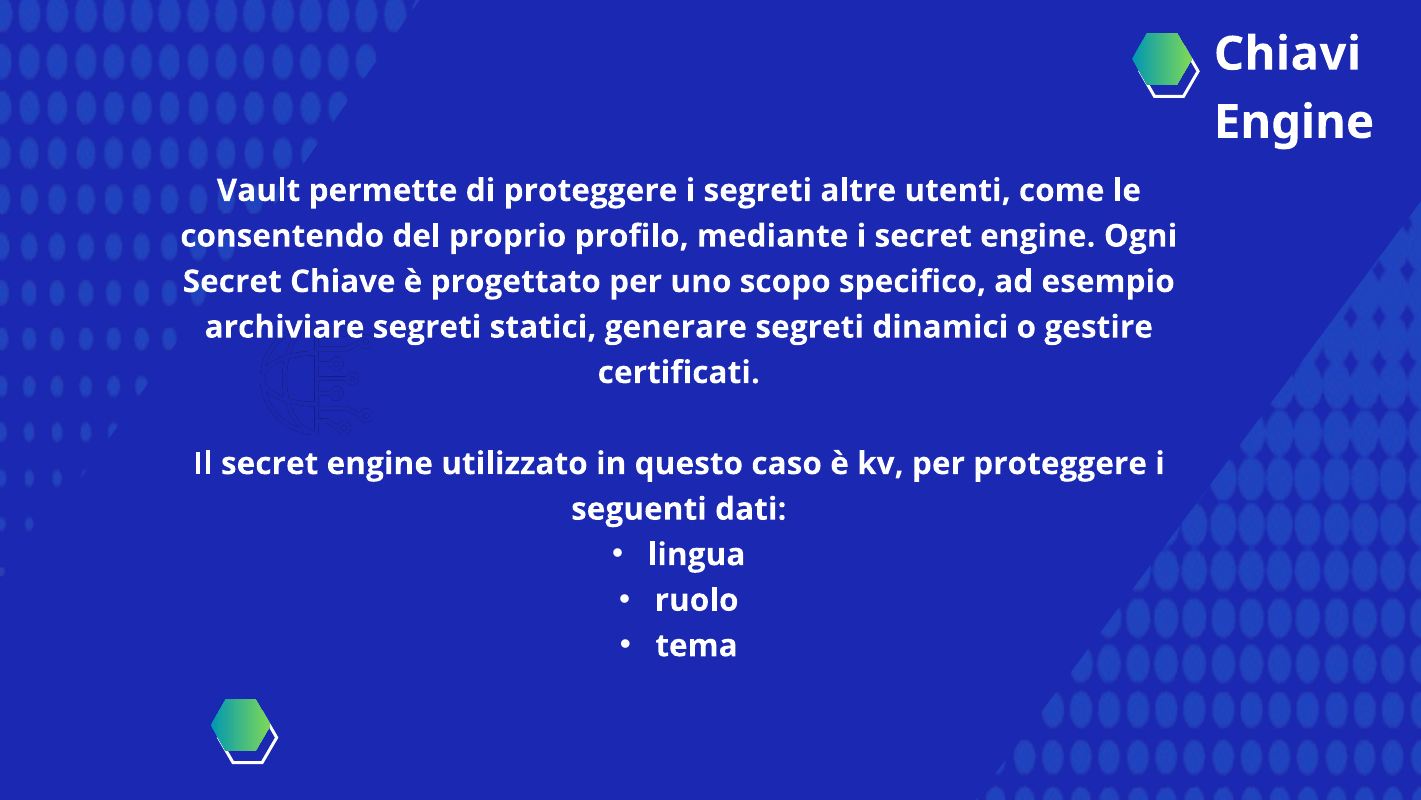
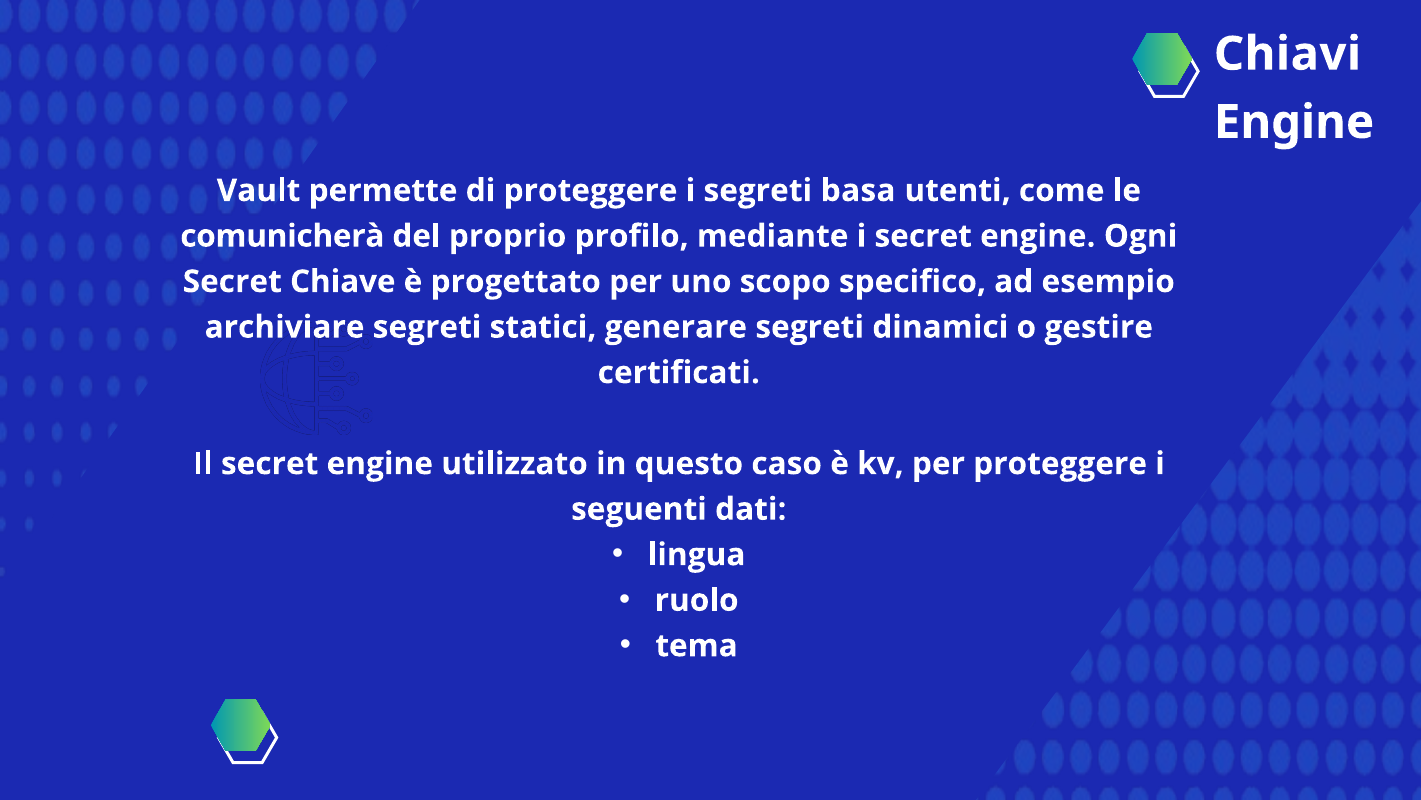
altre: altre -> basa (858, 190)
consentendo: consentendo -> comunicherà (282, 236)
